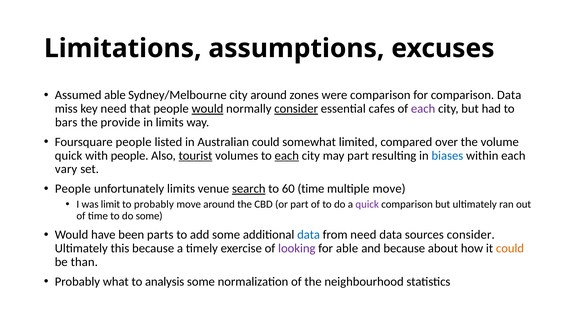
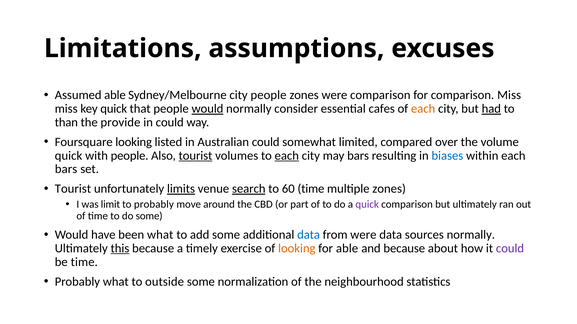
city around: around -> people (269, 95)
comparison Data: Data -> Miss (509, 95)
key need: need -> quick (114, 109)
consider underline: present -> none (296, 109)
each colour: purple -> orange (423, 109)
had underline: none -> present (491, 109)
bars: bars -> than (66, 123)
in limits: limits -> could (170, 123)
Foursquare people: people -> looking (134, 142)
may part: part -> bars (358, 156)
vary: vary -> bars (66, 169)
People: People -> Tourist (73, 189)
limits underline: none -> present (181, 189)
multiple move: move -> zones (389, 189)
been parts: parts -> what (160, 235)
from need: need -> were (363, 235)
sources consider: consider -> normally (471, 235)
this underline: none -> present (120, 249)
looking colour: purple -> orange (297, 249)
could colour: orange -> purple (510, 249)
be than: than -> time (84, 262)
analysis: analysis -> outside (165, 282)
